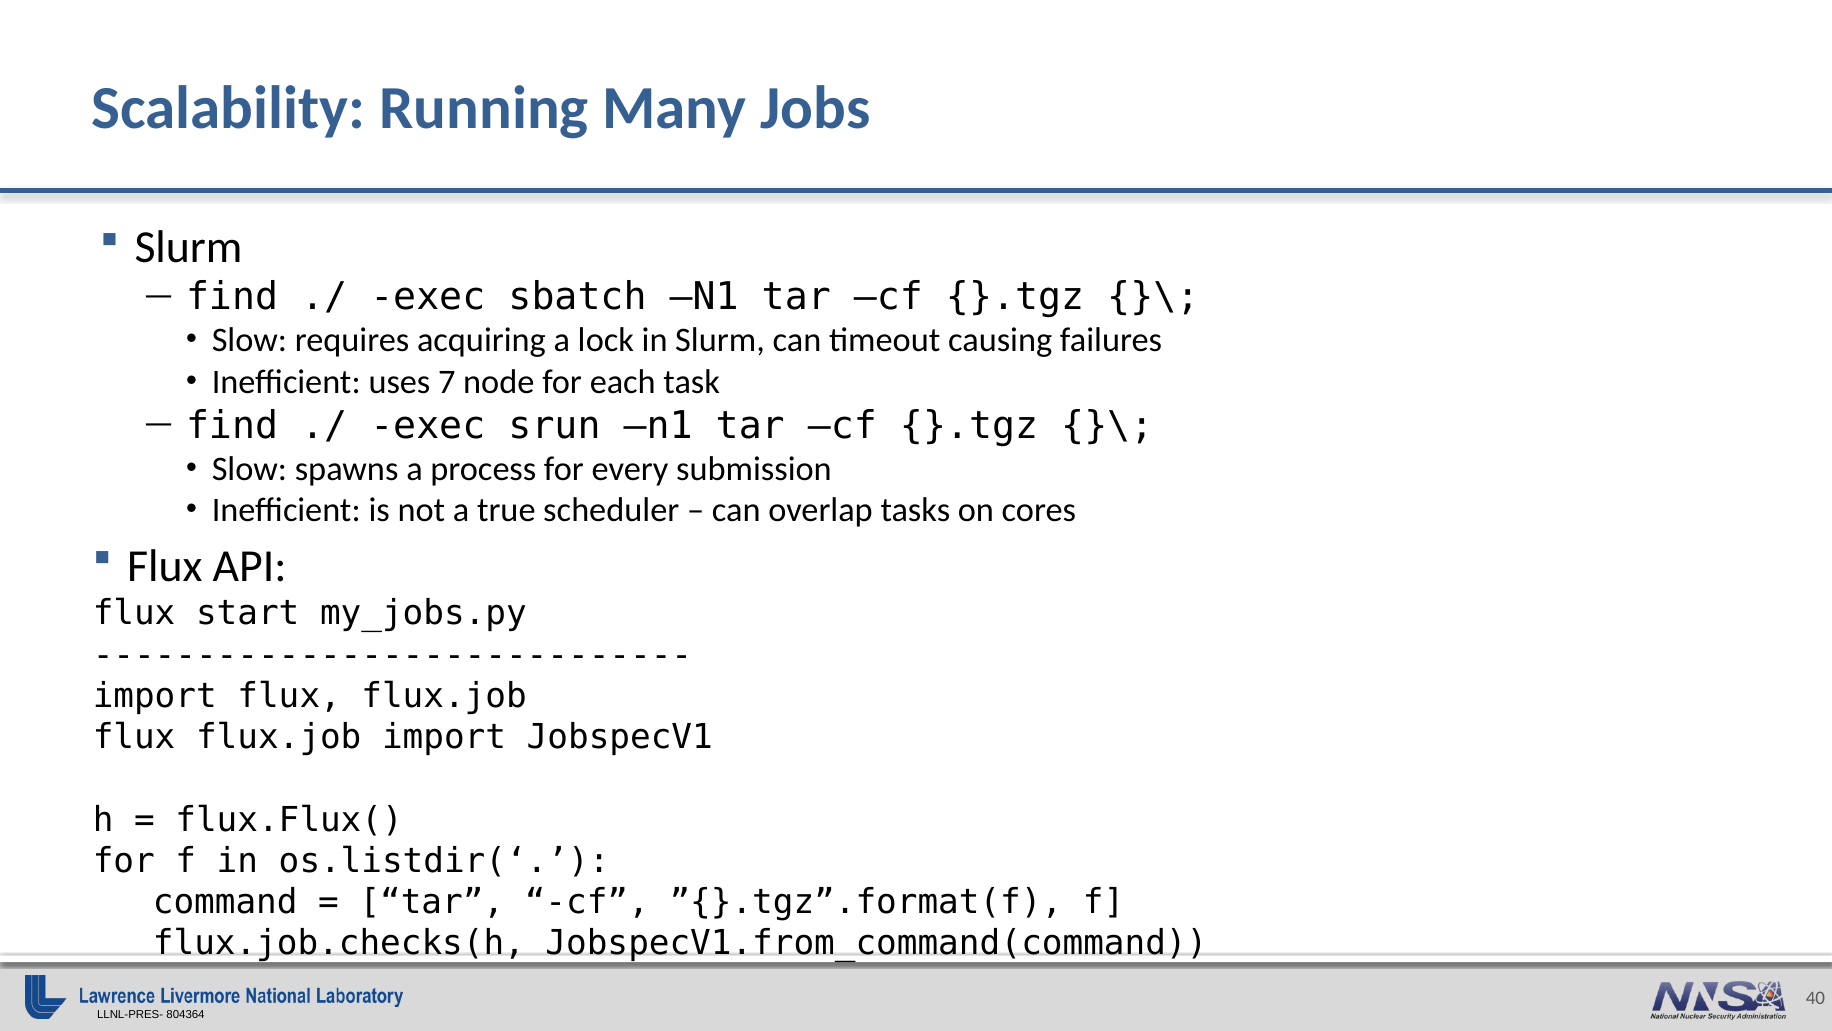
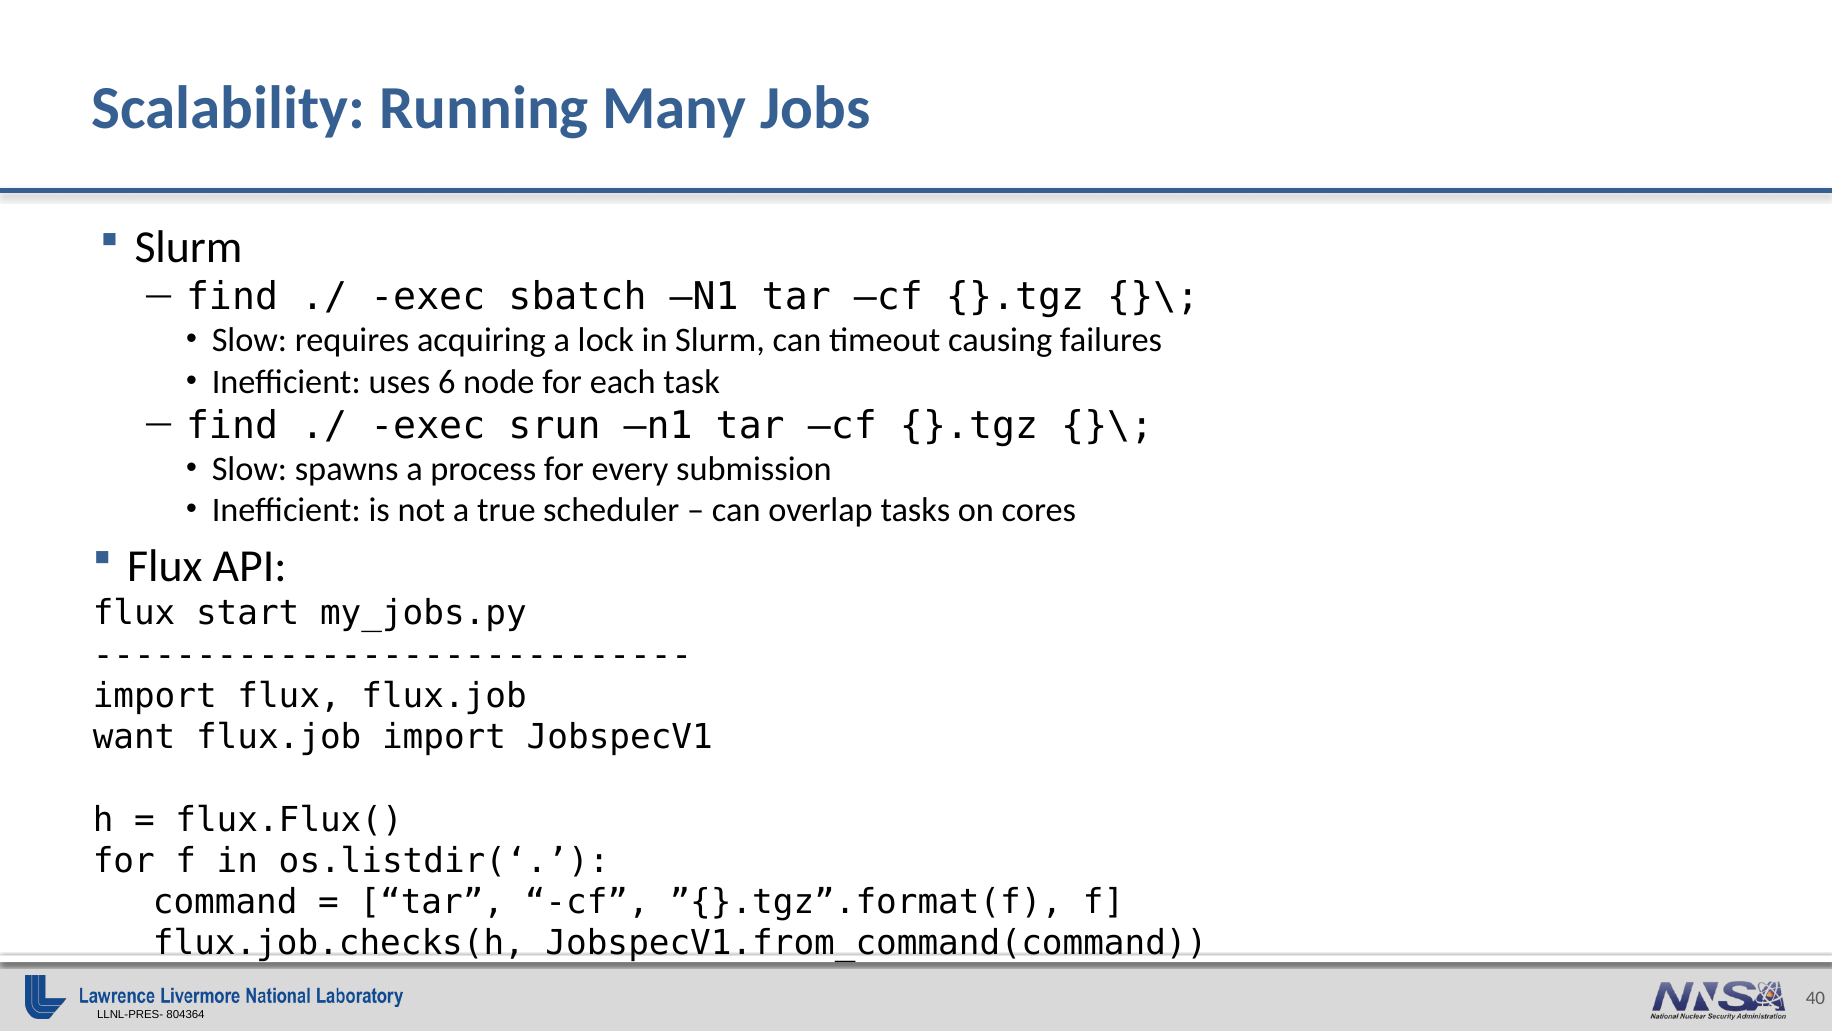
7: 7 -> 6 (447, 382)
flux: flux -> want (134, 737)
